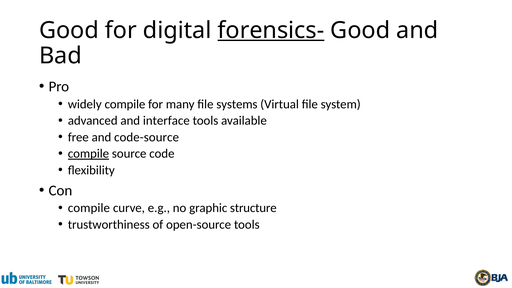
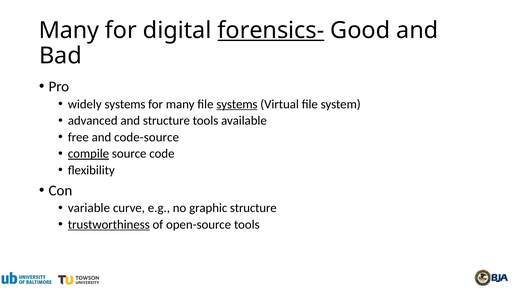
Good: Good -> Many (69, 30)
widely compile: compile -> systems (125, 104)
systems underline: none -> present (237, 104)
and interface: interface -> structure (166, 121)
compile: compile -> variable (89, 208)
trustworthiness underline: none -> present (109, 225)
